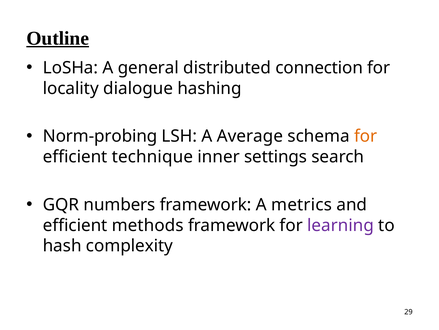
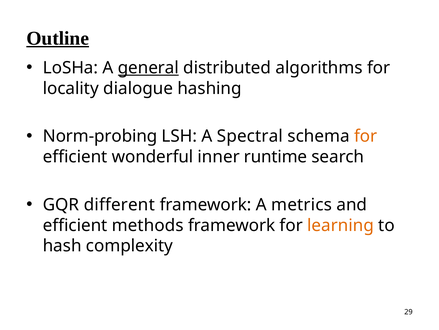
general underline: none -> present (148, 68)
connection: connection -> algorithms (319, 68)
Average: Average -> Spectral (250, 136)
technique: technique -> wonderful (153, 157)
settings: settings -> runtime (276, 157)
numbers: numbers -> different (119, 204)
learning colour: purple -> orange (341, 225)
